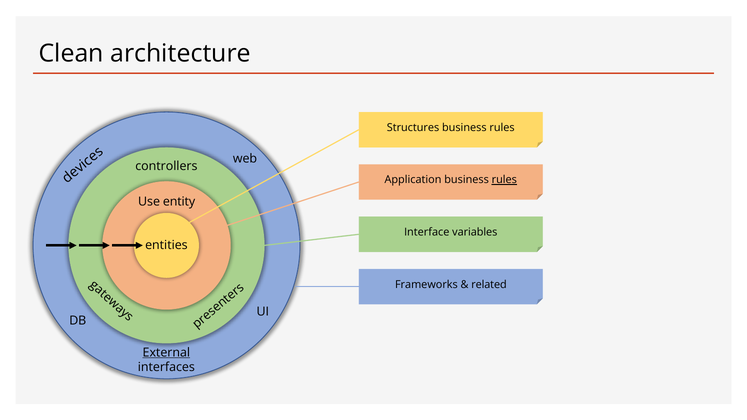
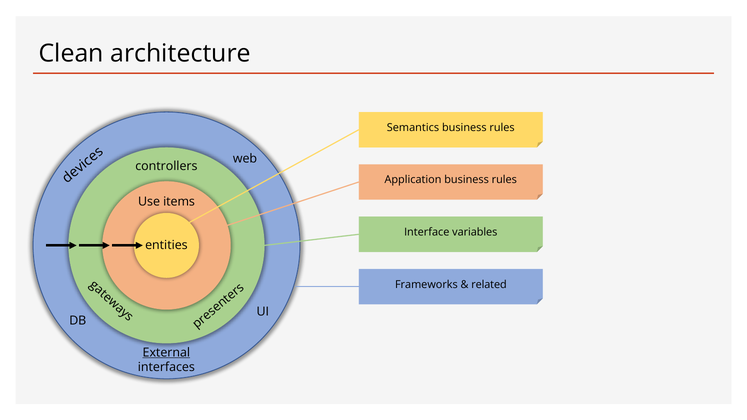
Structures: Structures -> Semantics (413, 128)
rules underline: present -> none (504, 180)
entity: entity -> items (179, 202)
